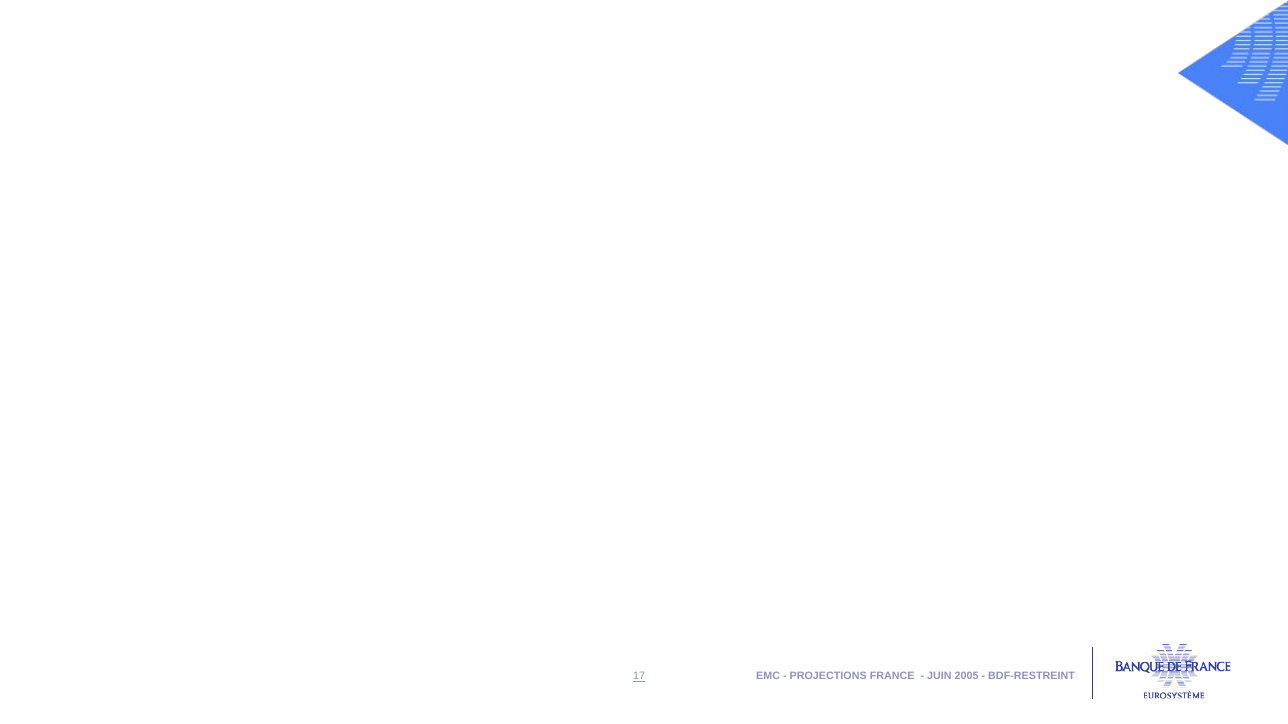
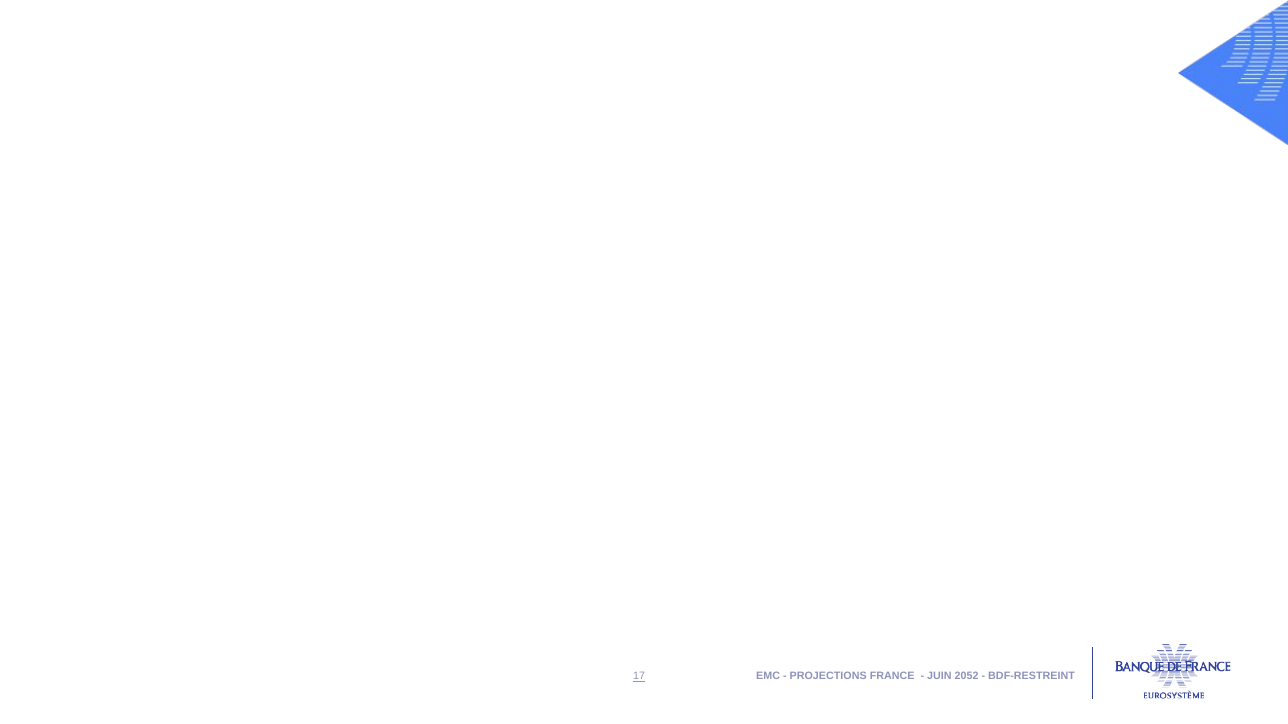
2005: 2005 -> 2052 (967, 676)
